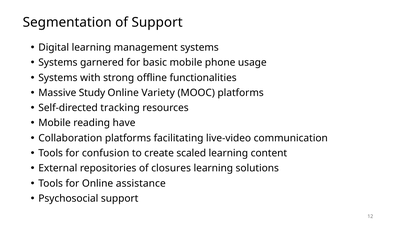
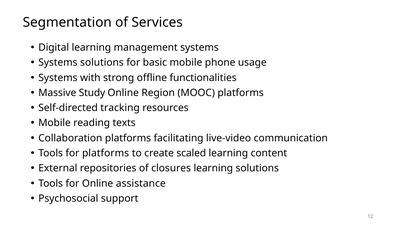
of Support: Support -> Services (157, 22)
Systems garnered: garnered -> solutions (102, 63)
Variety: Variety -> Region (158, 93)
have: have -> texts (124, 123)
for confusion: confusion -> platforms (106, 153)
